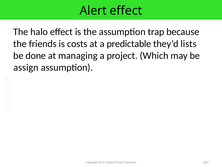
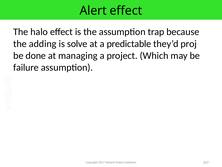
friends: friends -> adding (43, 44)
costs: costs -> solve (77, 44)
lists: lists -> proj (189, 44)
assign: assign -> failure (26, 67)
